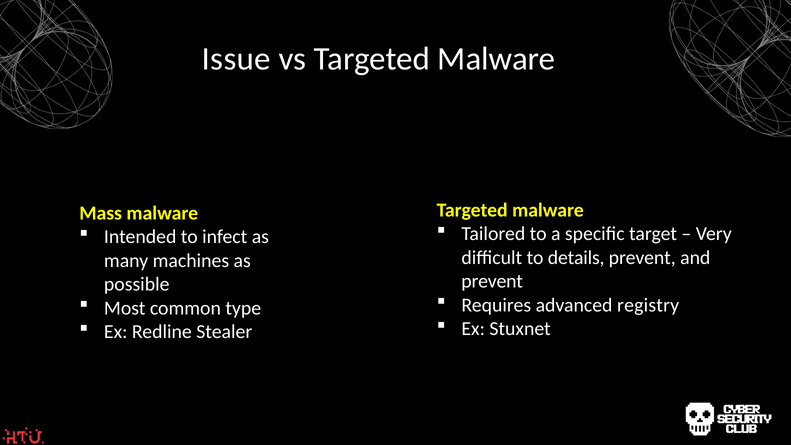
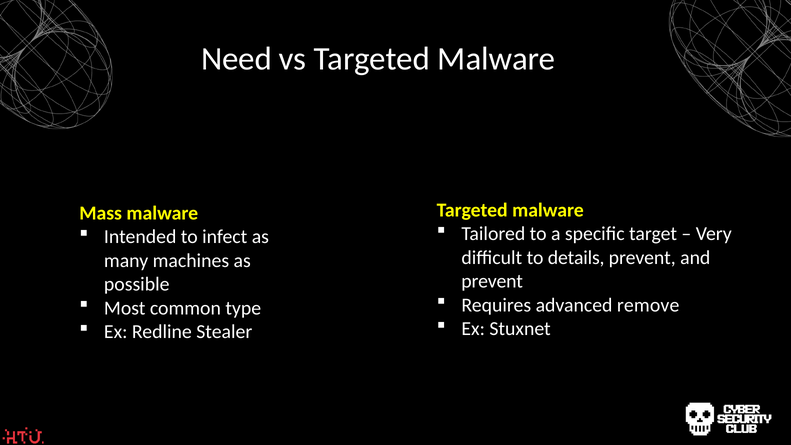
Issue: Issue -> Need (237, 59)
registry: registry -> remove (648, 305)
